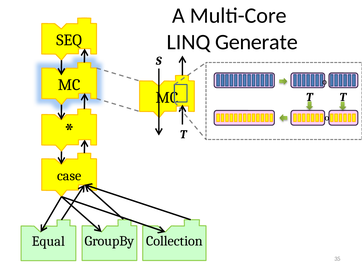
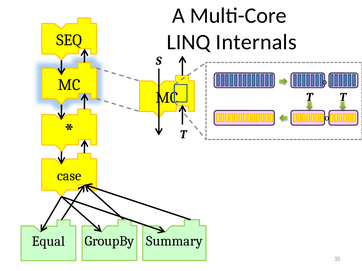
Generate: Generate -> Internals (256, 42)
Collection: Collection -> Summary (174, 242)
